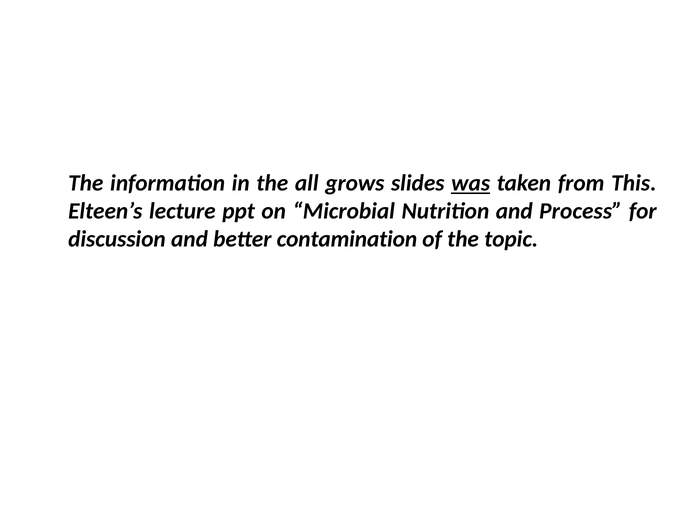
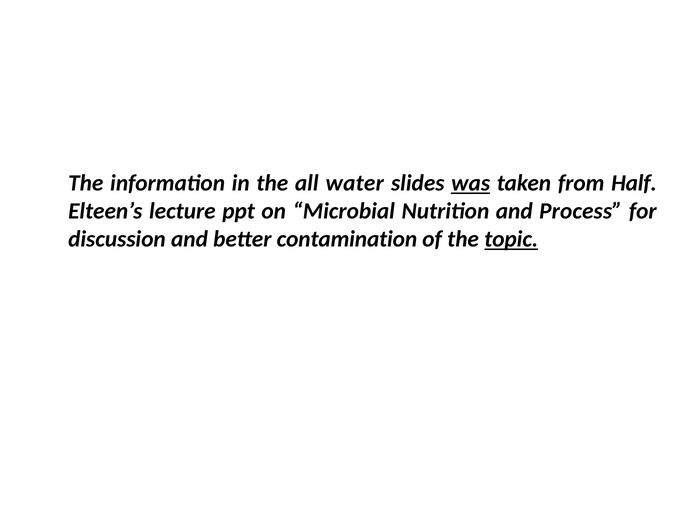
grows: grows -> water (355, 183)
This: This -> Half (634, 183)
topic underline: none -> present (511, 239)
